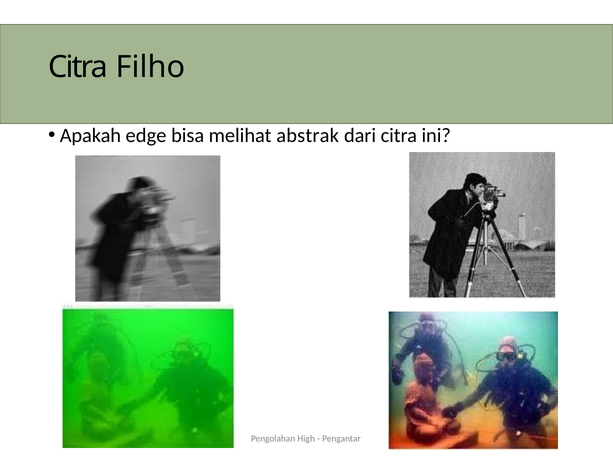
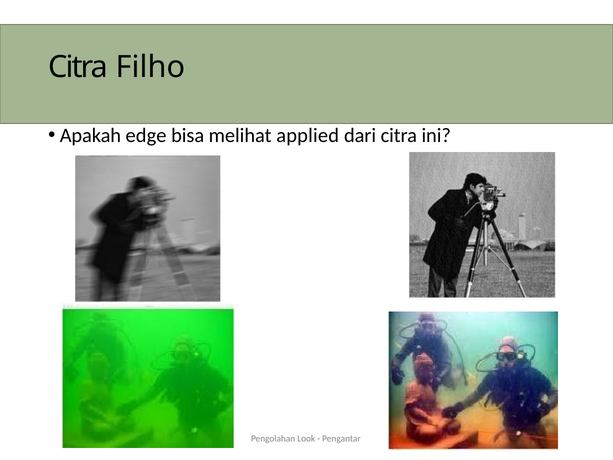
abstrak: abstrak -> applied (308, 135)
High: High -> Look (306, 439)
